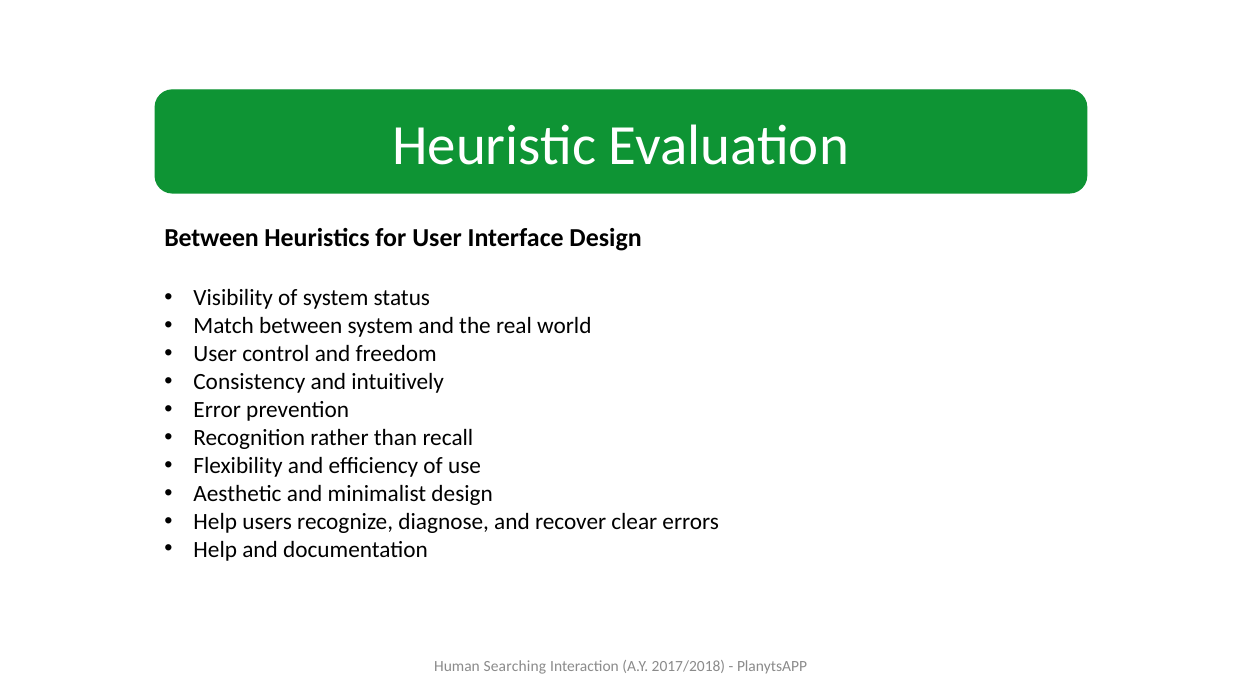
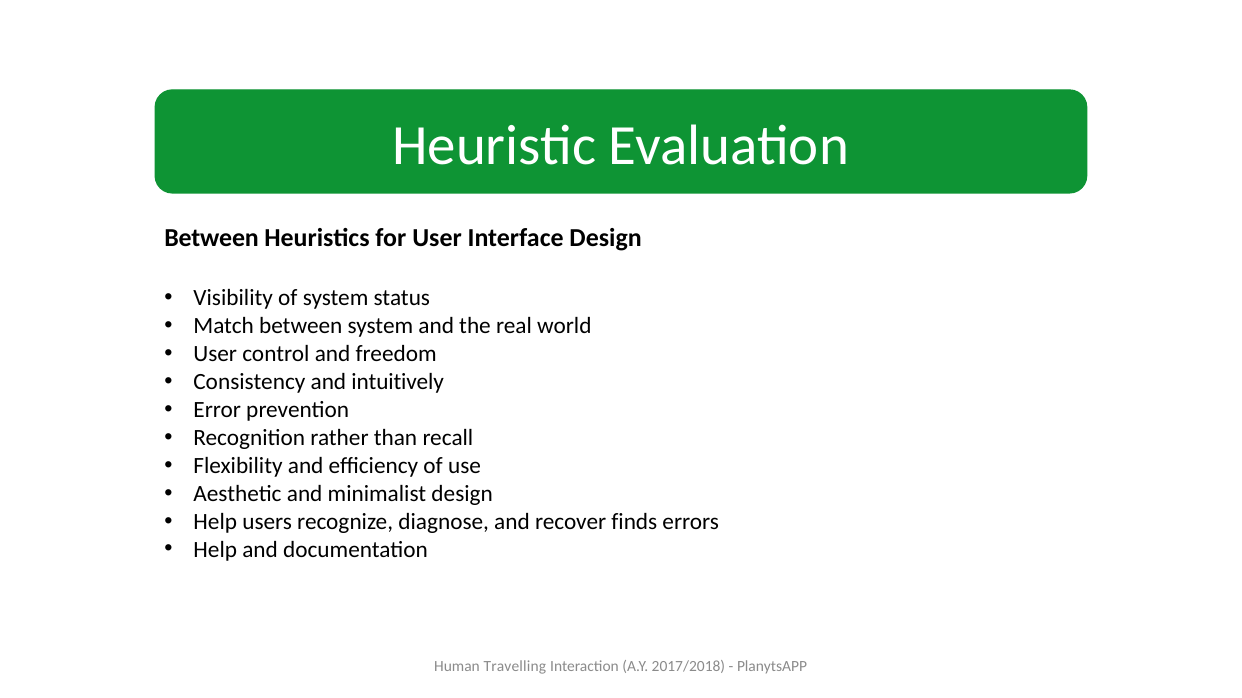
clear: clear -> finds (634, 522)
Searching: Searching -> Travelling (515, 667)
